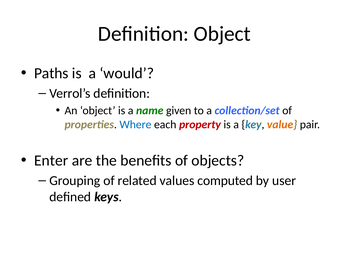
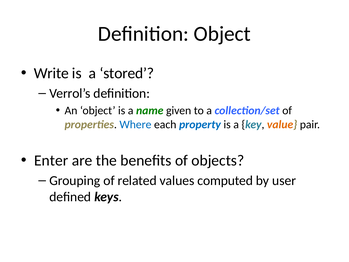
Paths: Paths -> Write (51, 73)
would: would -> stored (127, 73)
property colour: red -> blue (200, 125)
